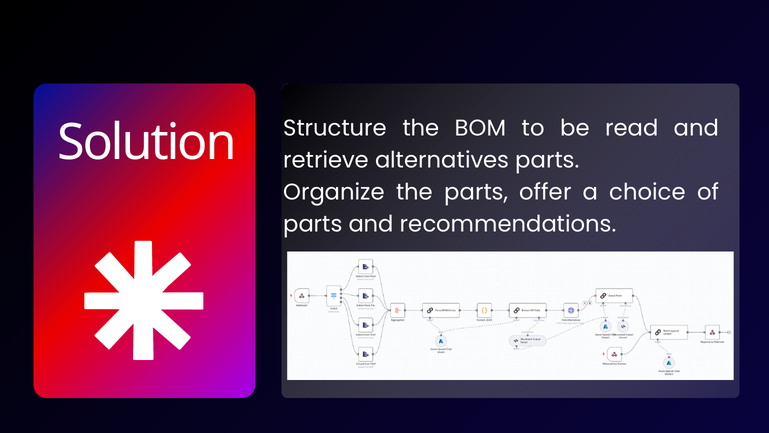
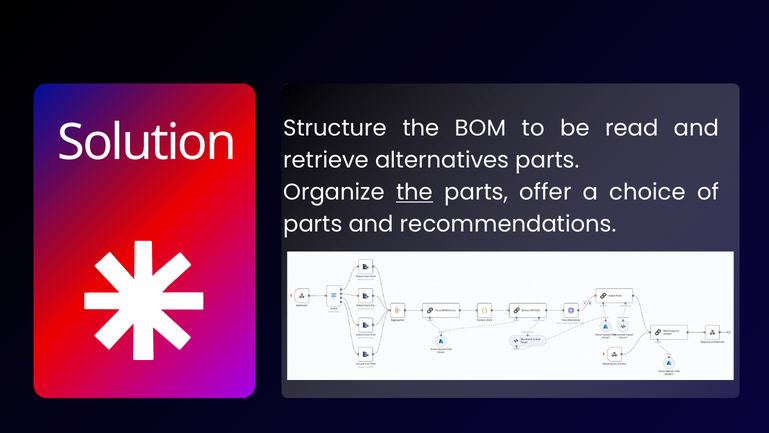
the underline: none -> present (415, 192)
